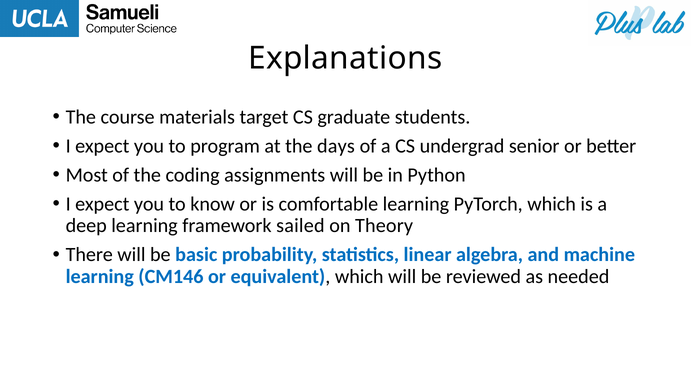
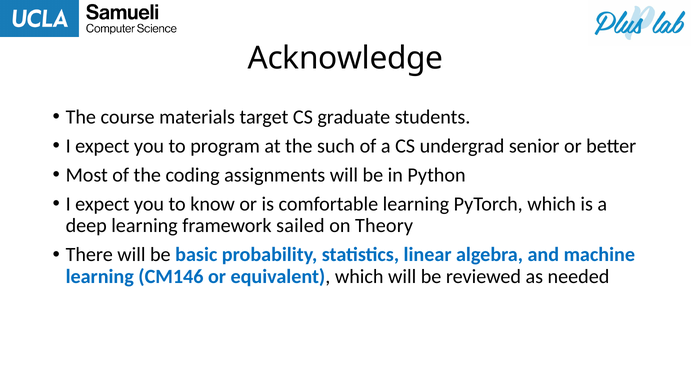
Explanations: Explanations -> Acknowledge (345, 58)
days: days -> such (336, 146)
